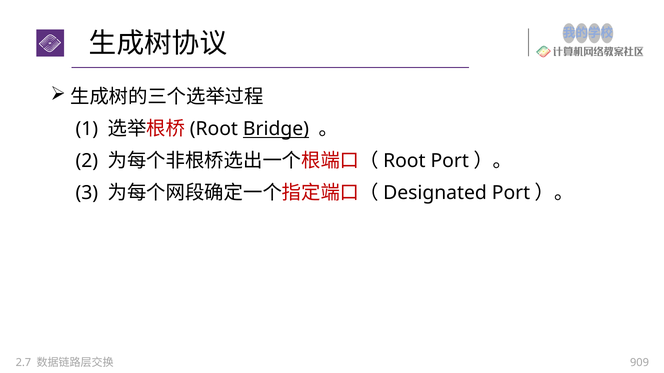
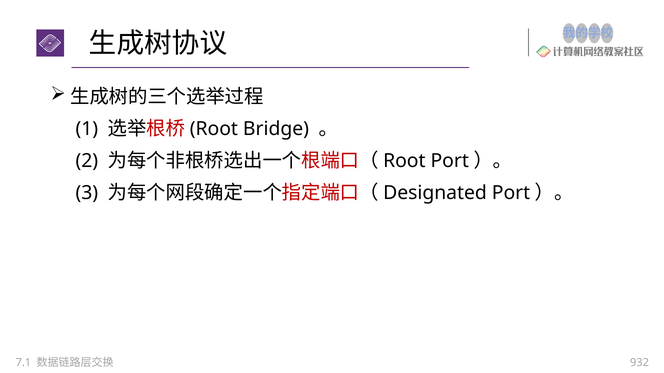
Bridge underline: present -> none (276, 129)
2.7: 2.7 -> 7.1 (23, 363)
909: 909 -> 932 (640, 363)
